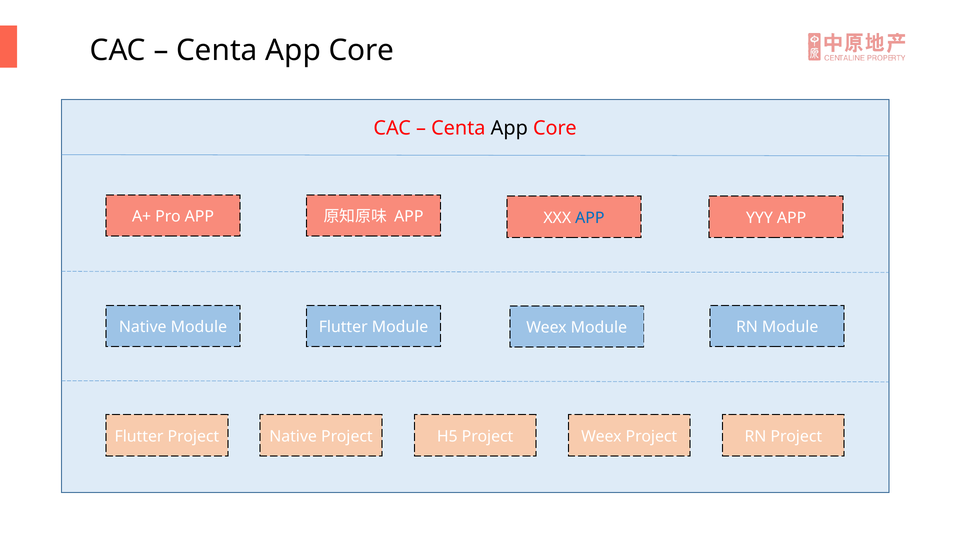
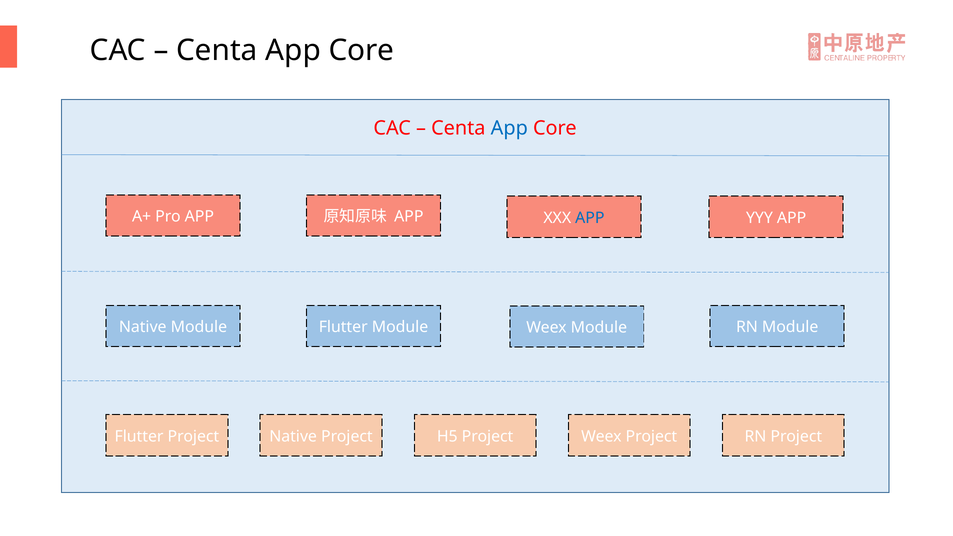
App colour: black -> blue (509, 128)
